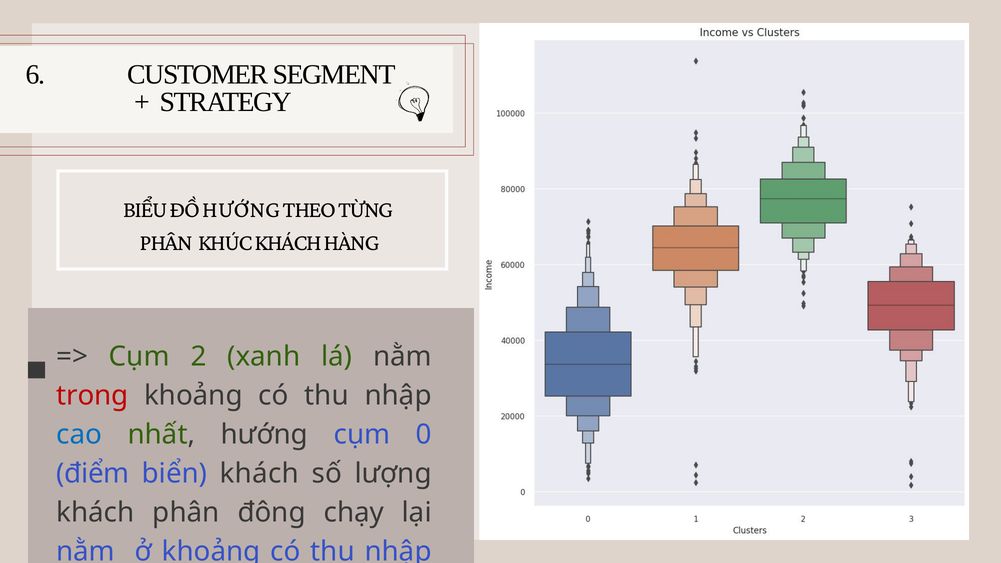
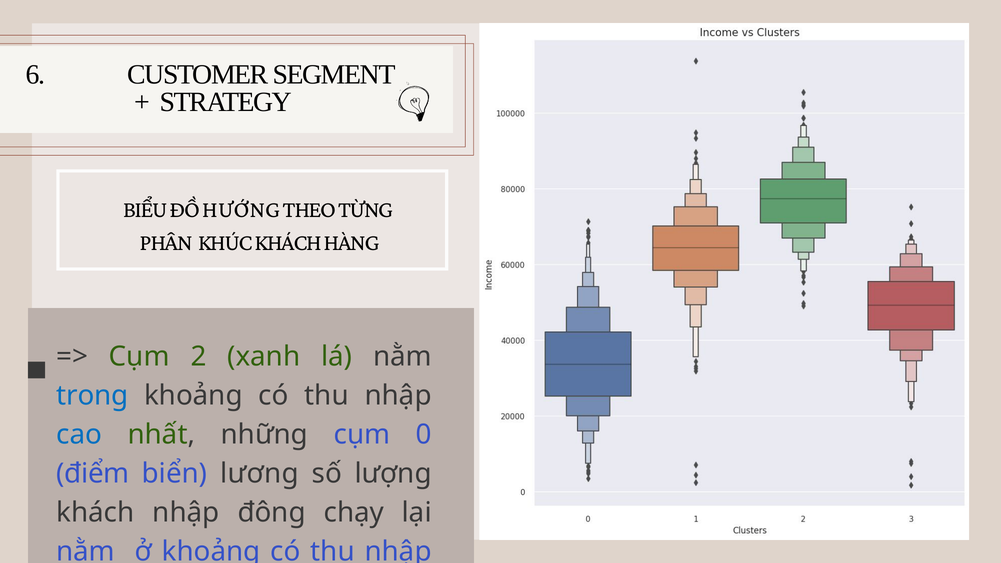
trong colour: red -> blue (92, 396)
nhất hướng: hướng -> những (264, 435)
biển khách: khách -> lương (259, 474)
khách phân: phân -> nhập (186, 513)
